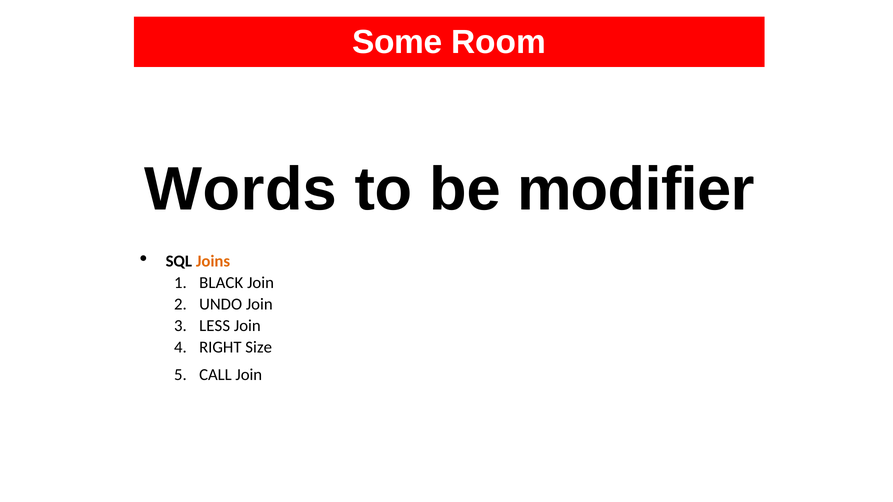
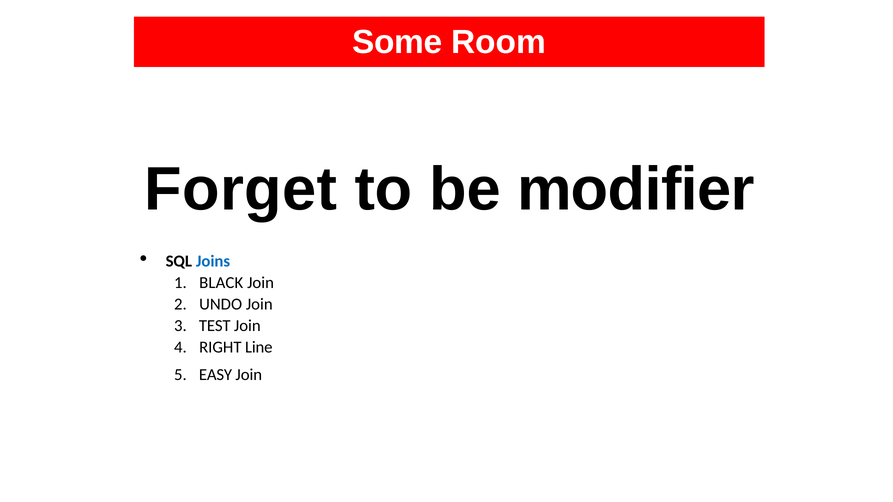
Words: Words -> Forget (241, 190)
Joins colour: orange -> blue (213, 262)
LESS: LESS -> TEST (215, 326)
Size: Size -> Line (259, 347)
CALL: CALL -> EASY (215, 375)
